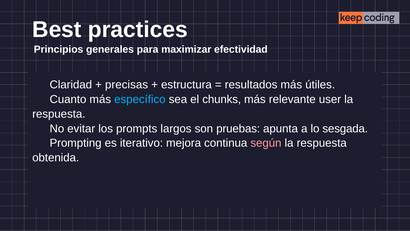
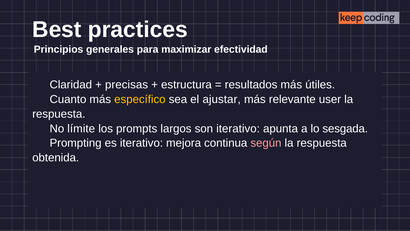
específico colour: light blue -> yellow (140, 99)
chunks: chunks -> ajustar (222, 99)
evitar: evitar -> límite (81, 128)
son pruebas: pruebas -> iterativo (238, 128)
